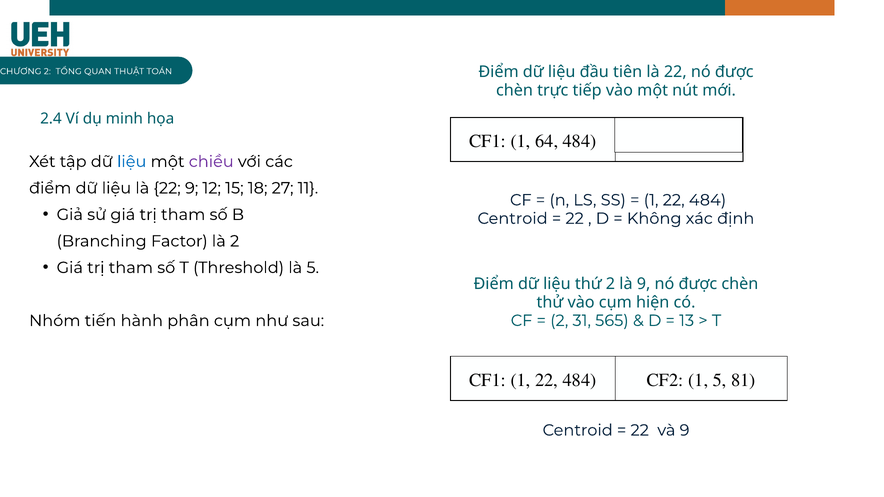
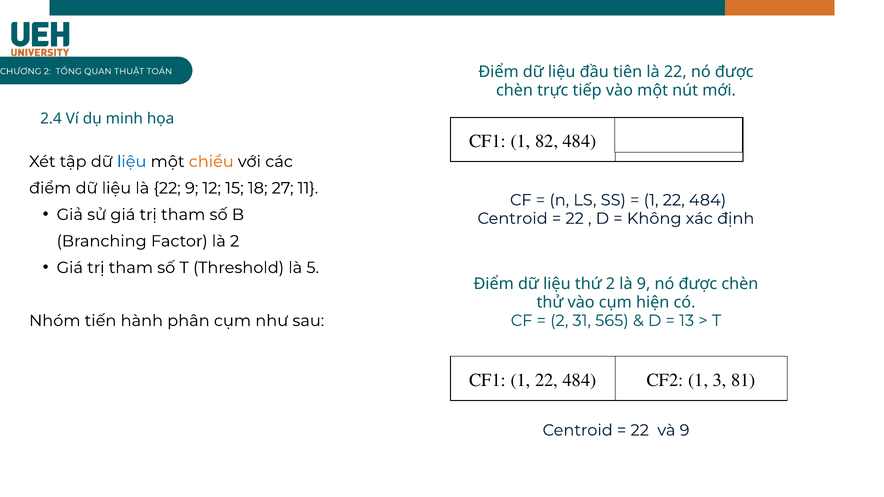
64: 64 -> 82 (547, 141)
chiều colour: purple -> orange (211, 162)
1 5: 5 -> 3 (720, 380)
